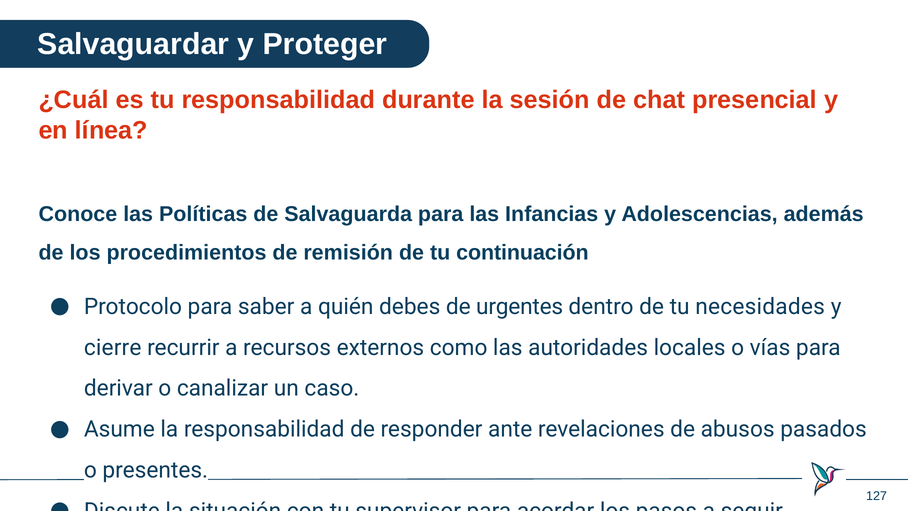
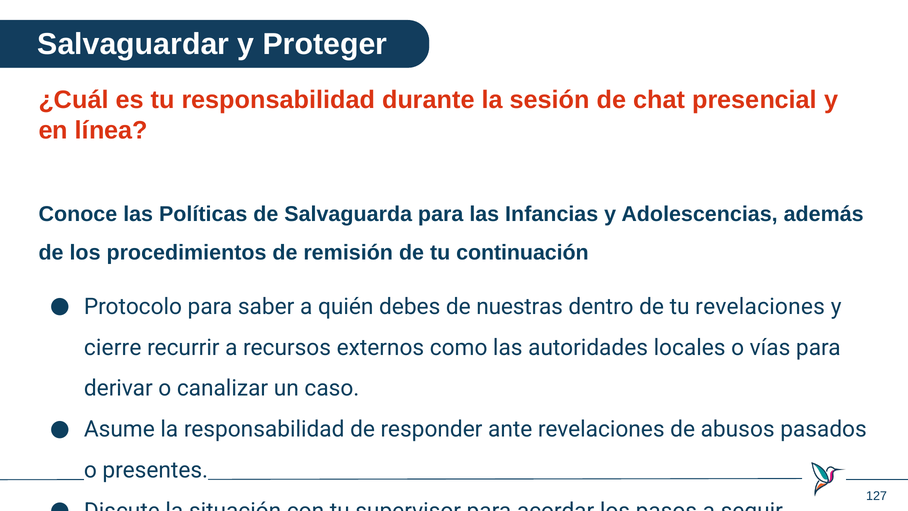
urgentes: urgentes -> nuestras (520, 307)
tu necesidades: necesidades -> revelaciones (760, 307)
